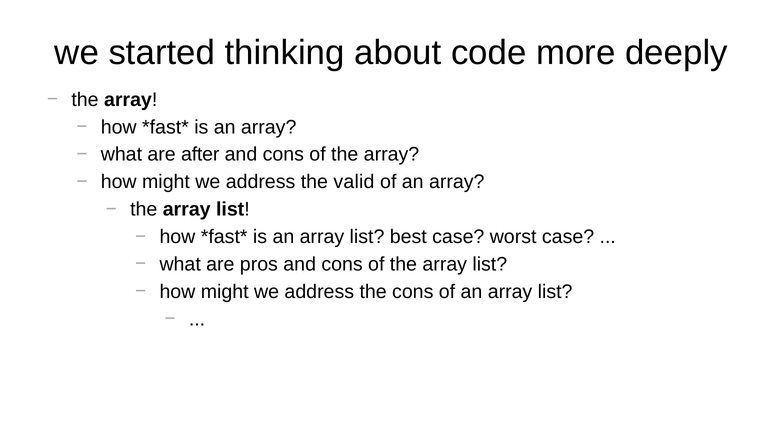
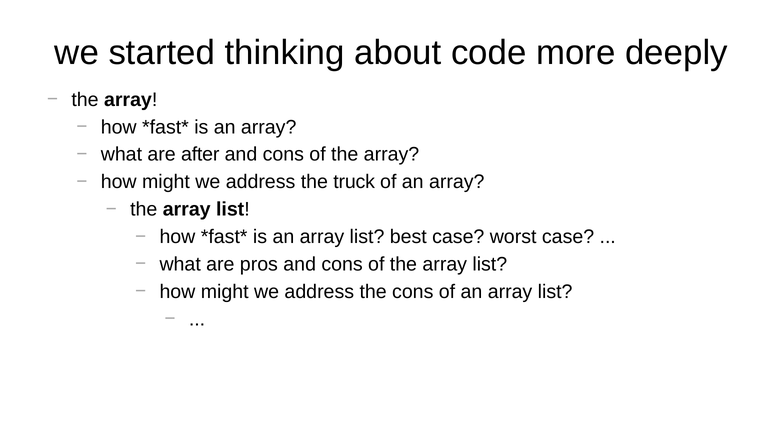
valid: valid -> truck (354, 182)
